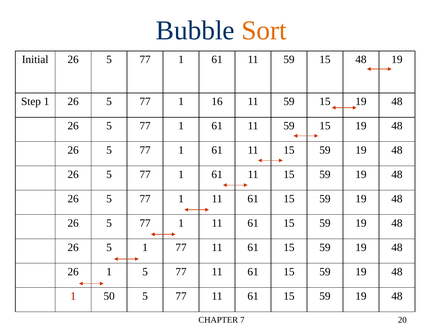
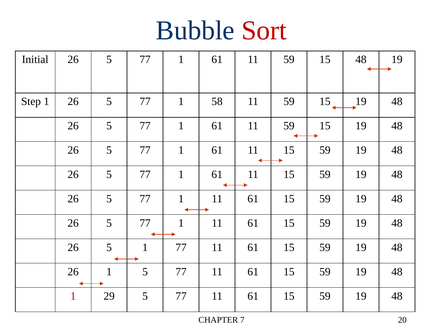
Sort colour: orange -> red (264, 30)
16: 16 -> 58 (217, 101)
50: 50 -> 29 (109, 296)
